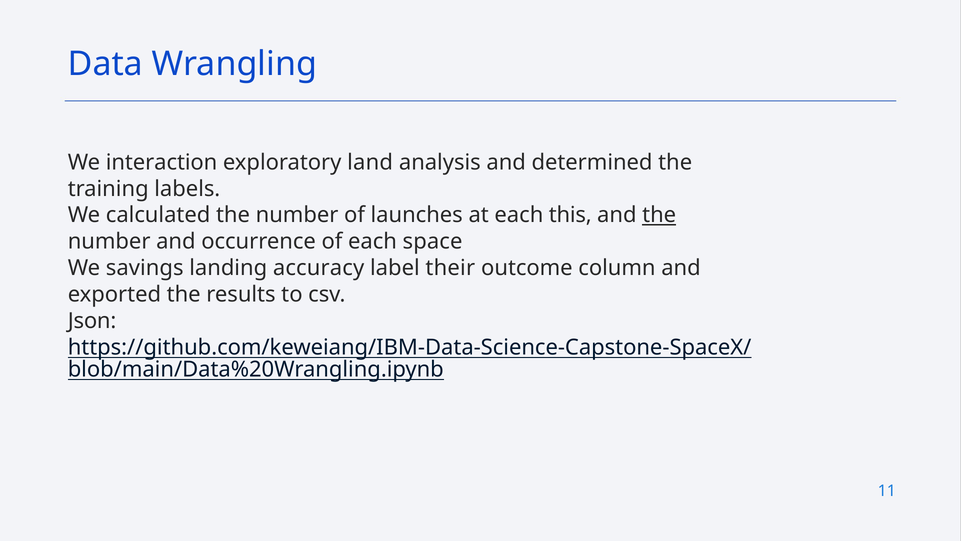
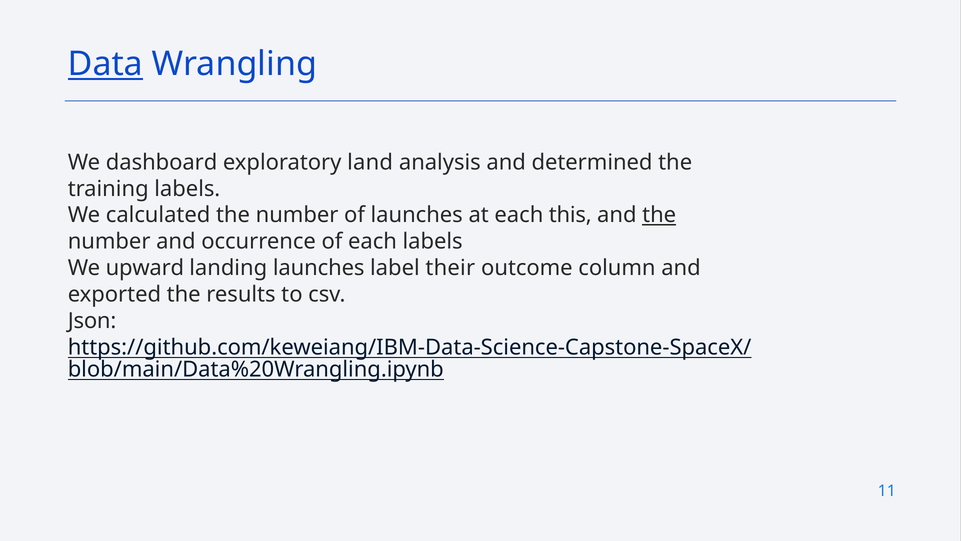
Data underline: none -> present (105, 64)
interaction: interaction -> dashboard (162, 162)
each space: space -> labels (433, 241)
savings: savings -> upward (145, 268)
landing accuracy: accuracy -> launches (319, 268)
